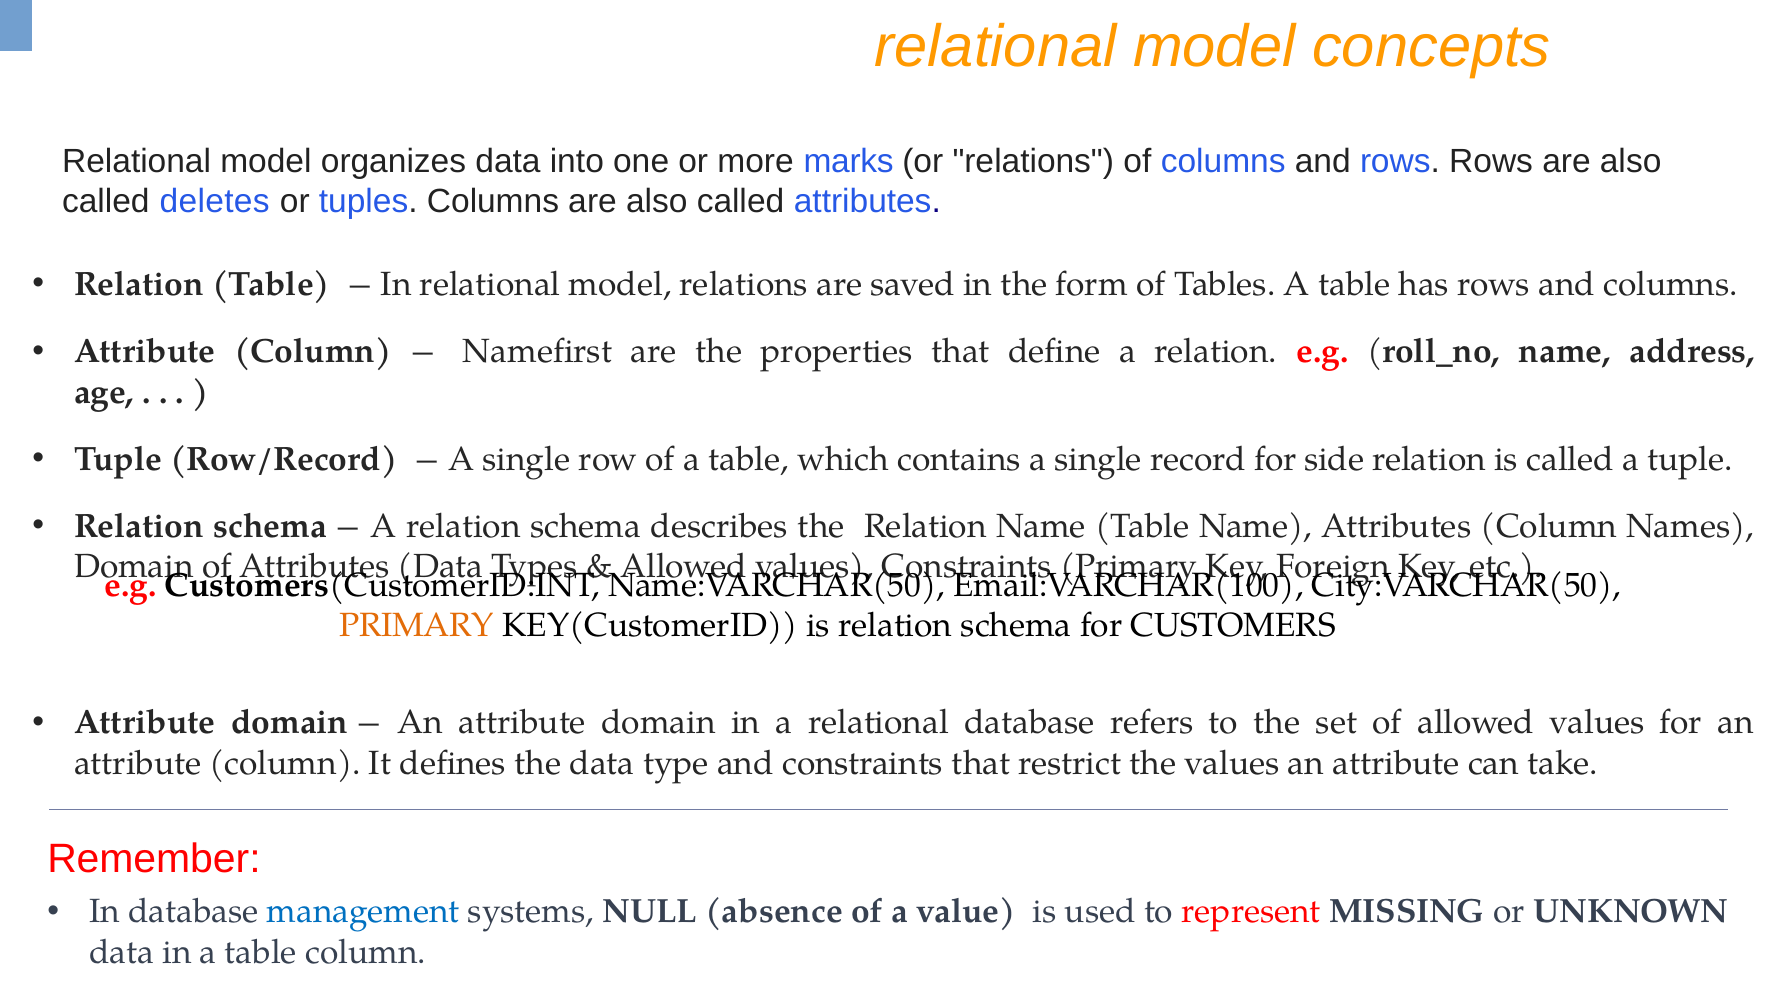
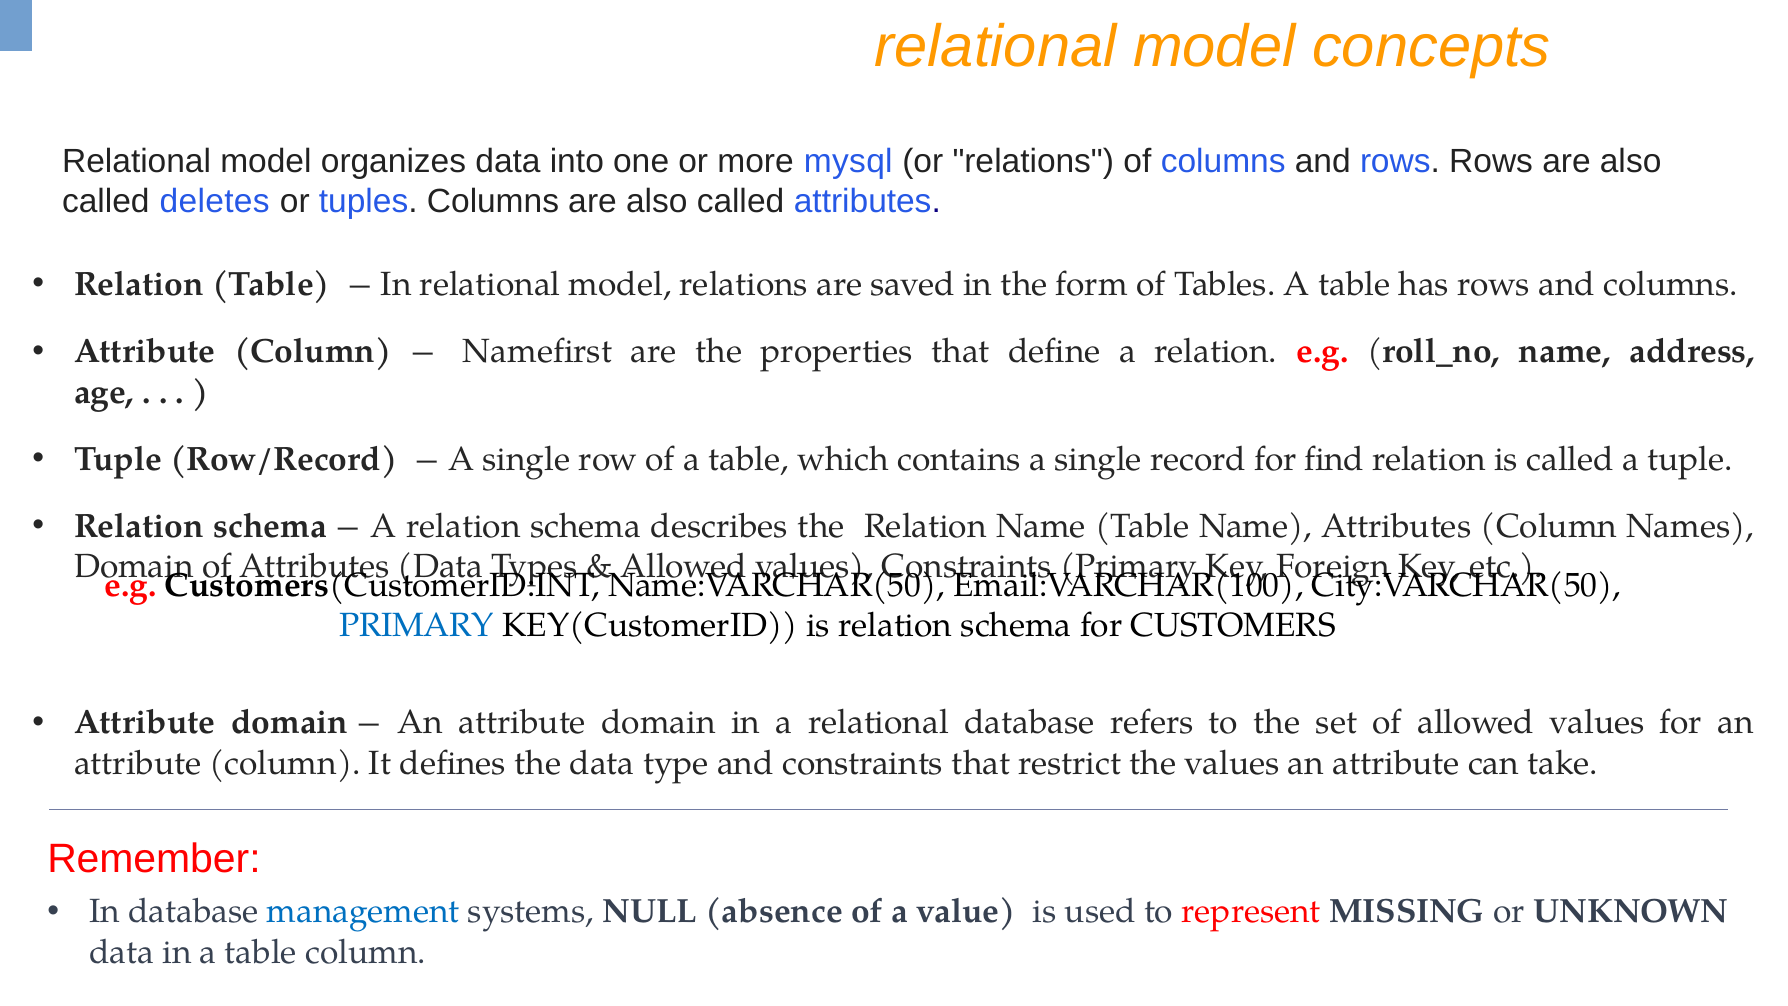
marks: marks -> mysql (848, 161)
side: side -> find (1334, 459)
PRIMARY colour: orange -> blue (417, 625)
